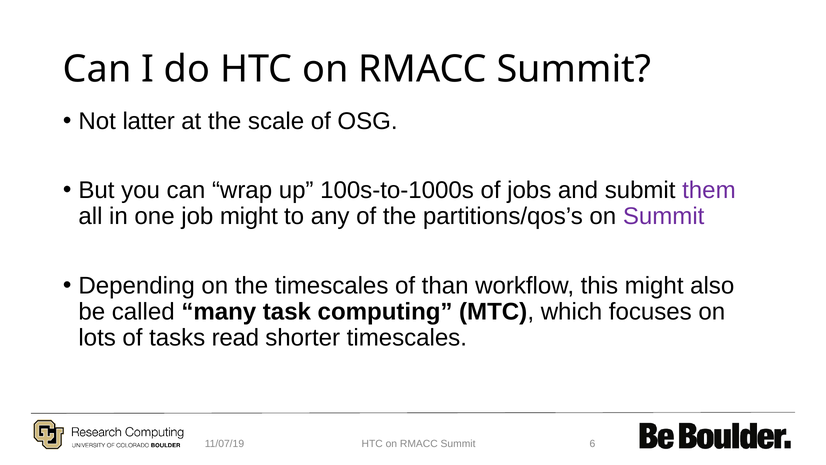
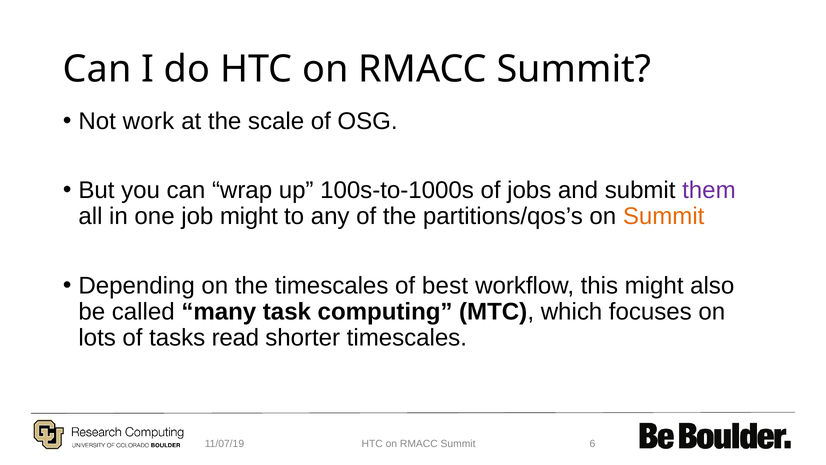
latter: latter -> work (148, 121)
Summit colour: purple -> orange (664, 216)
than: than -> best (445, 285)
